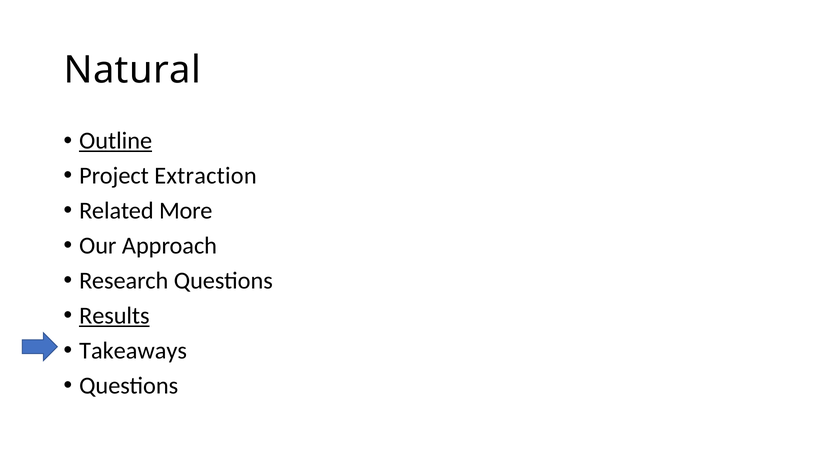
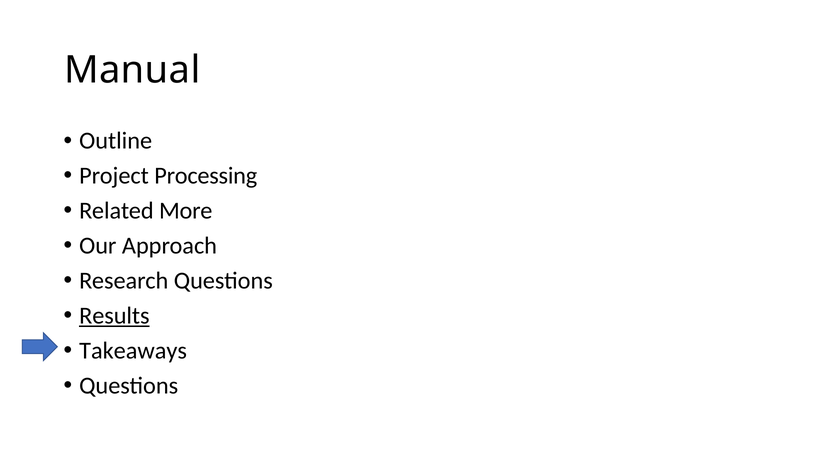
Natural: Natural -> Manual (132, 70)
Outline underline: present -> none (116, 141)
Extraction: Extraction -> Processing (206, 176)
